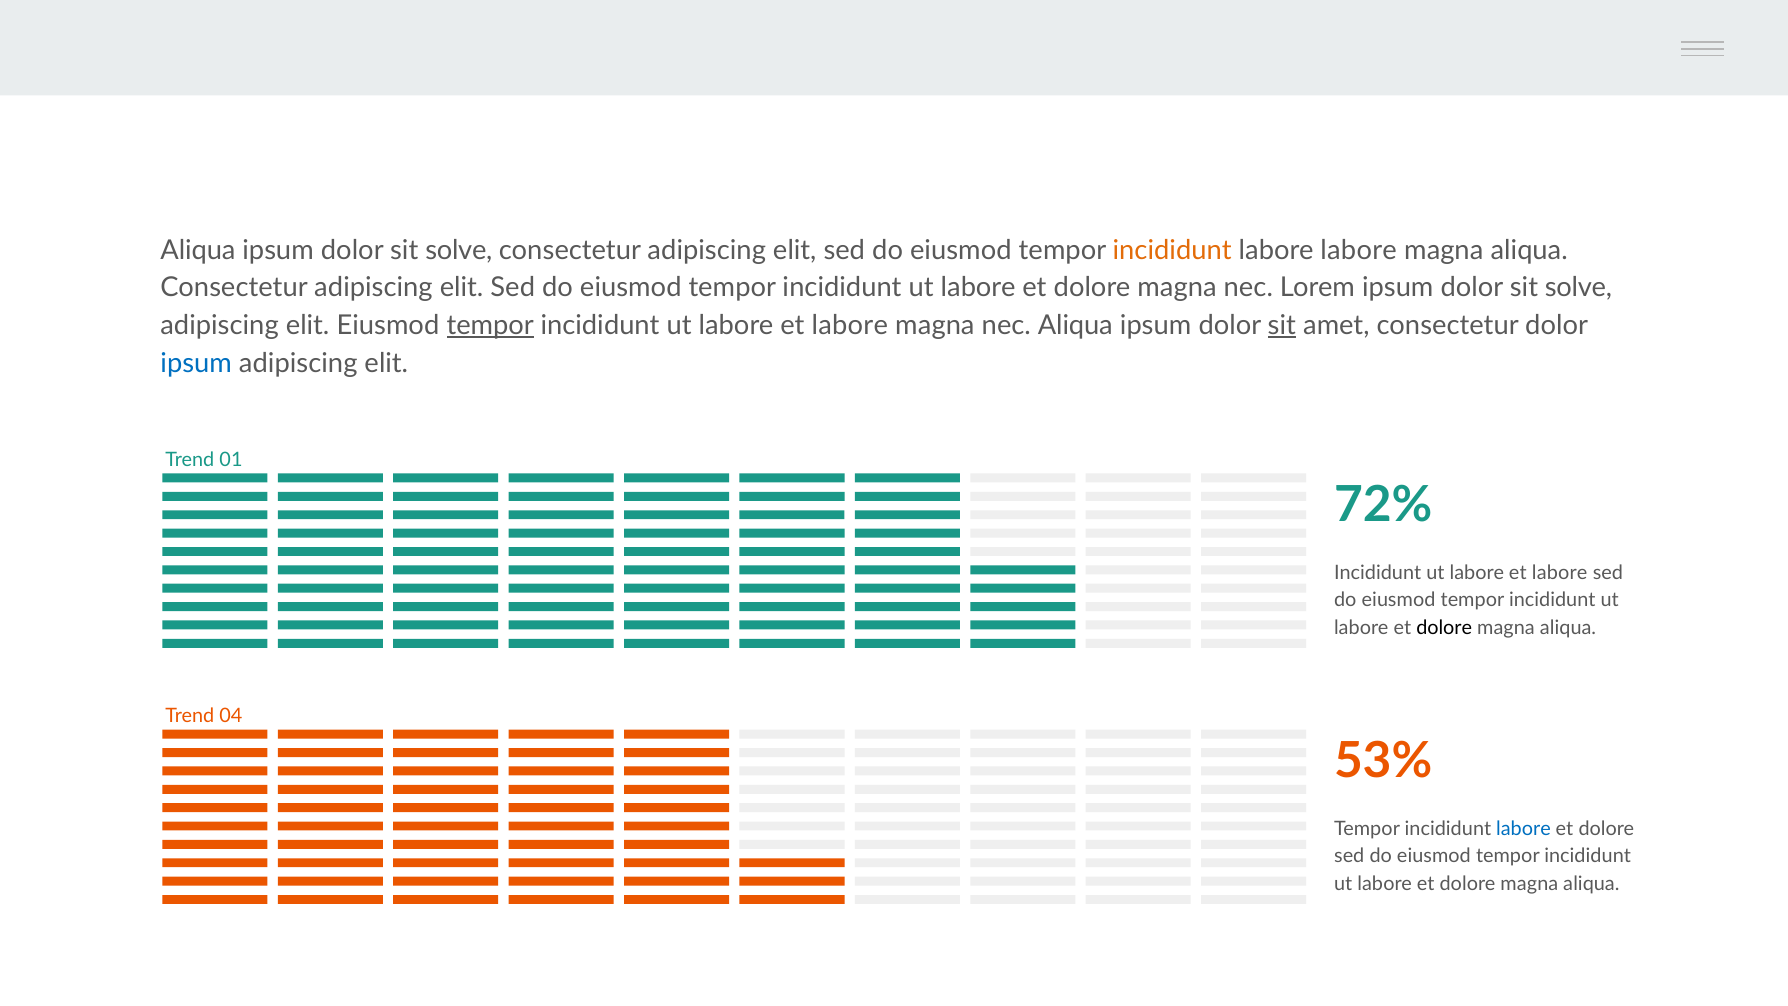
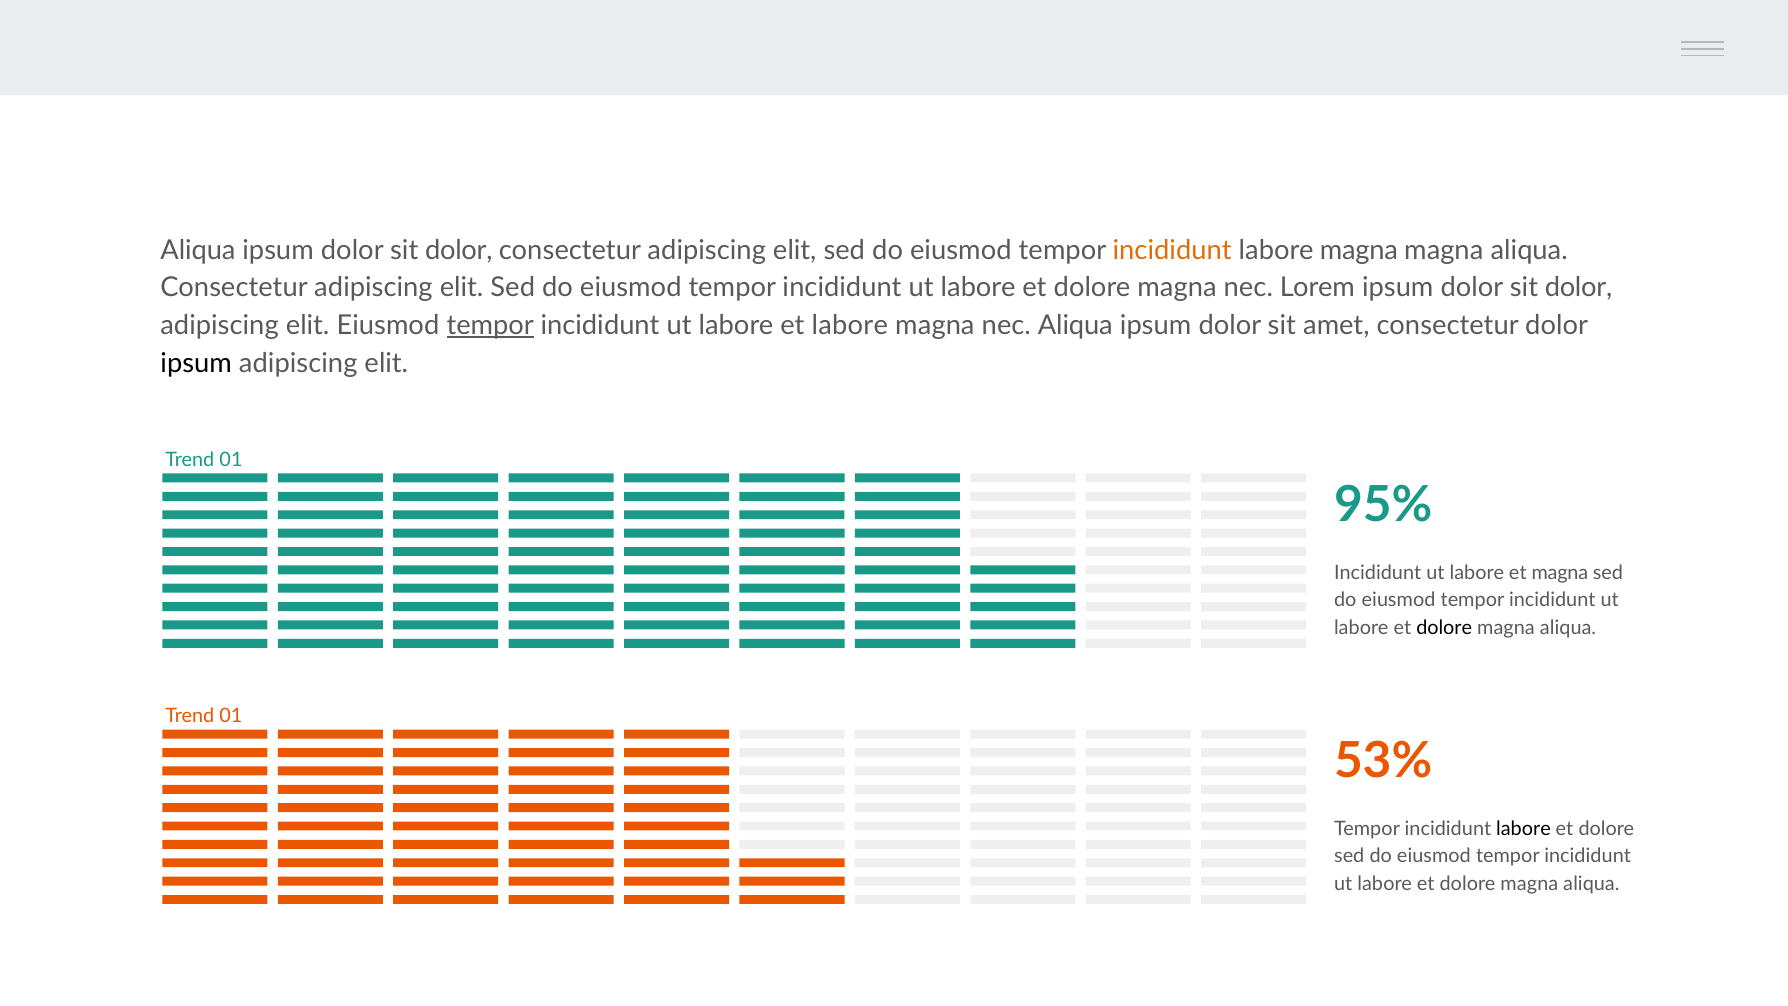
solve: solve -> dolor (459, 250)
labore: labore -> magna (1359, 250)
solve: solve -> dolor (1578, 288)
sit underline: present -> none (1282, 325)
ipsum colour: blue -> black (196, 363)
72%: 72% -> 95% (1383, 505)
labore: labore -> magna (1560, 573)
04: 04 -> 01 (231, 716)
labore colour: blue -> black (1523, 829)
